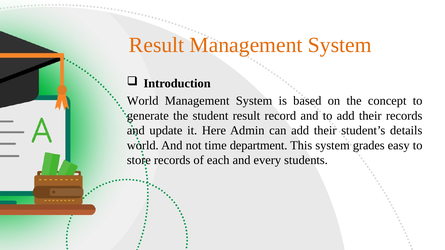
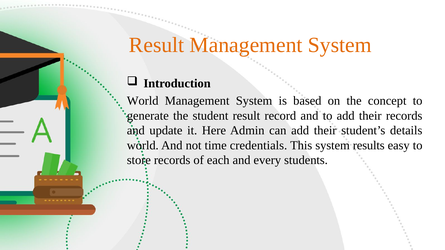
department: department -> credentials (259, 146)
grades: grades -> results (369, 146)
